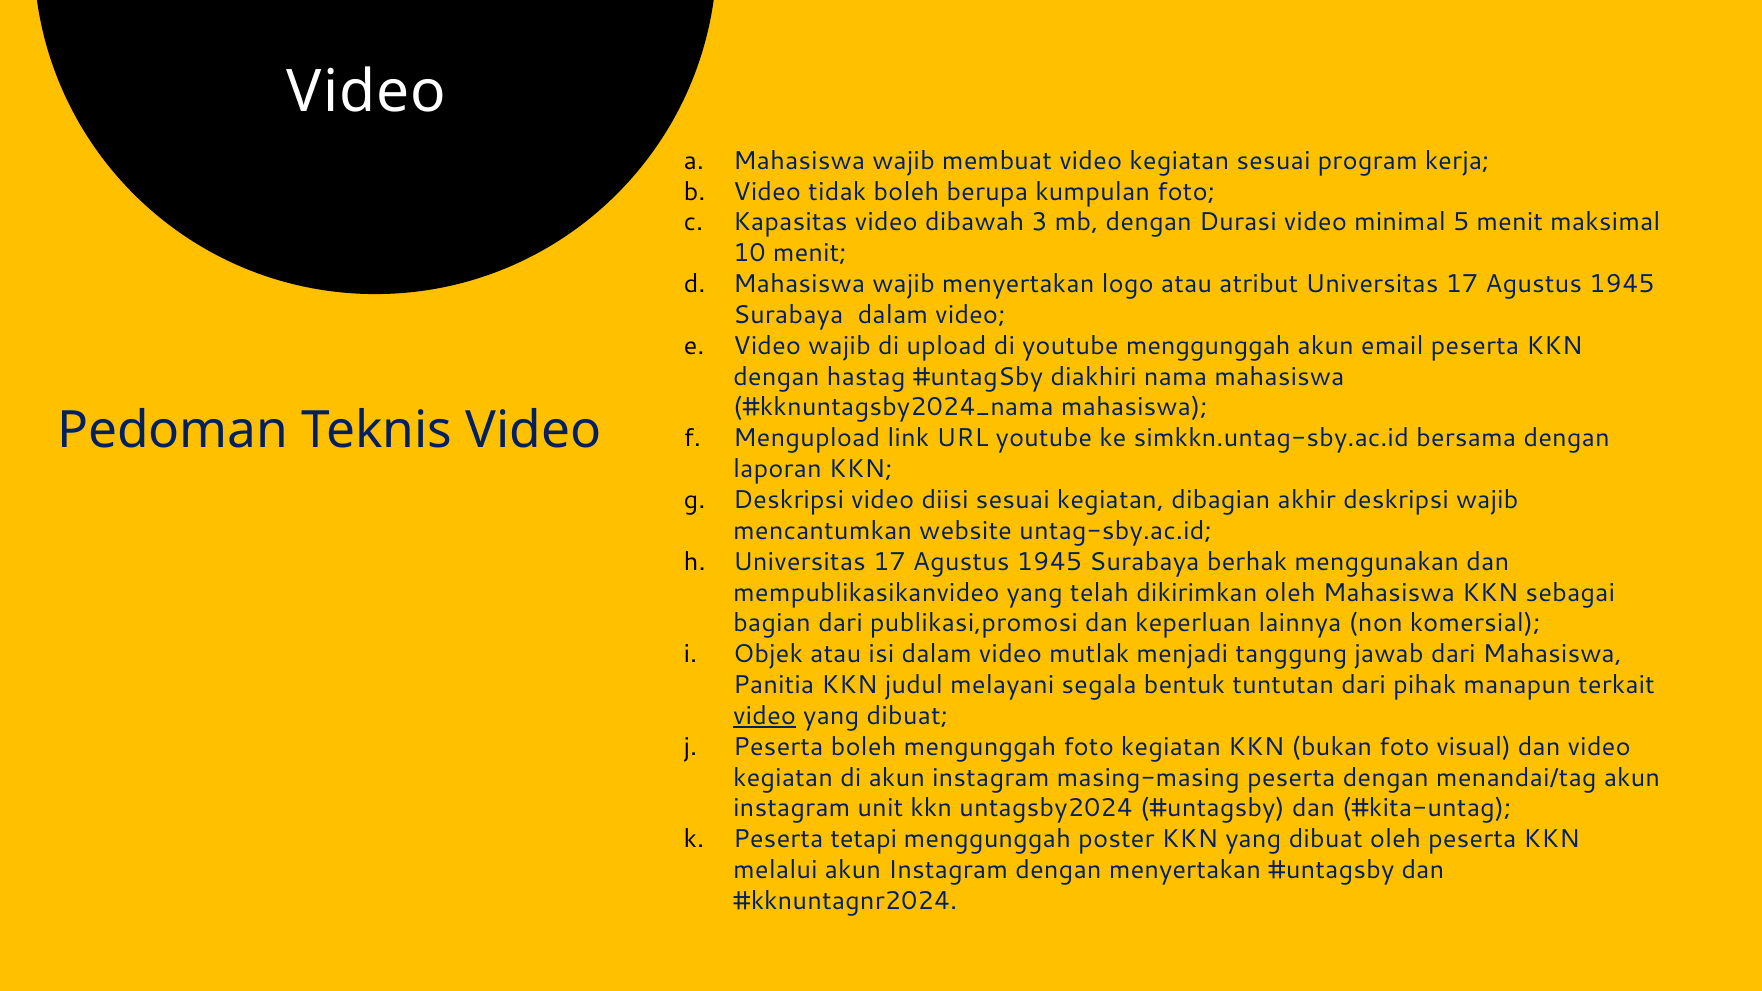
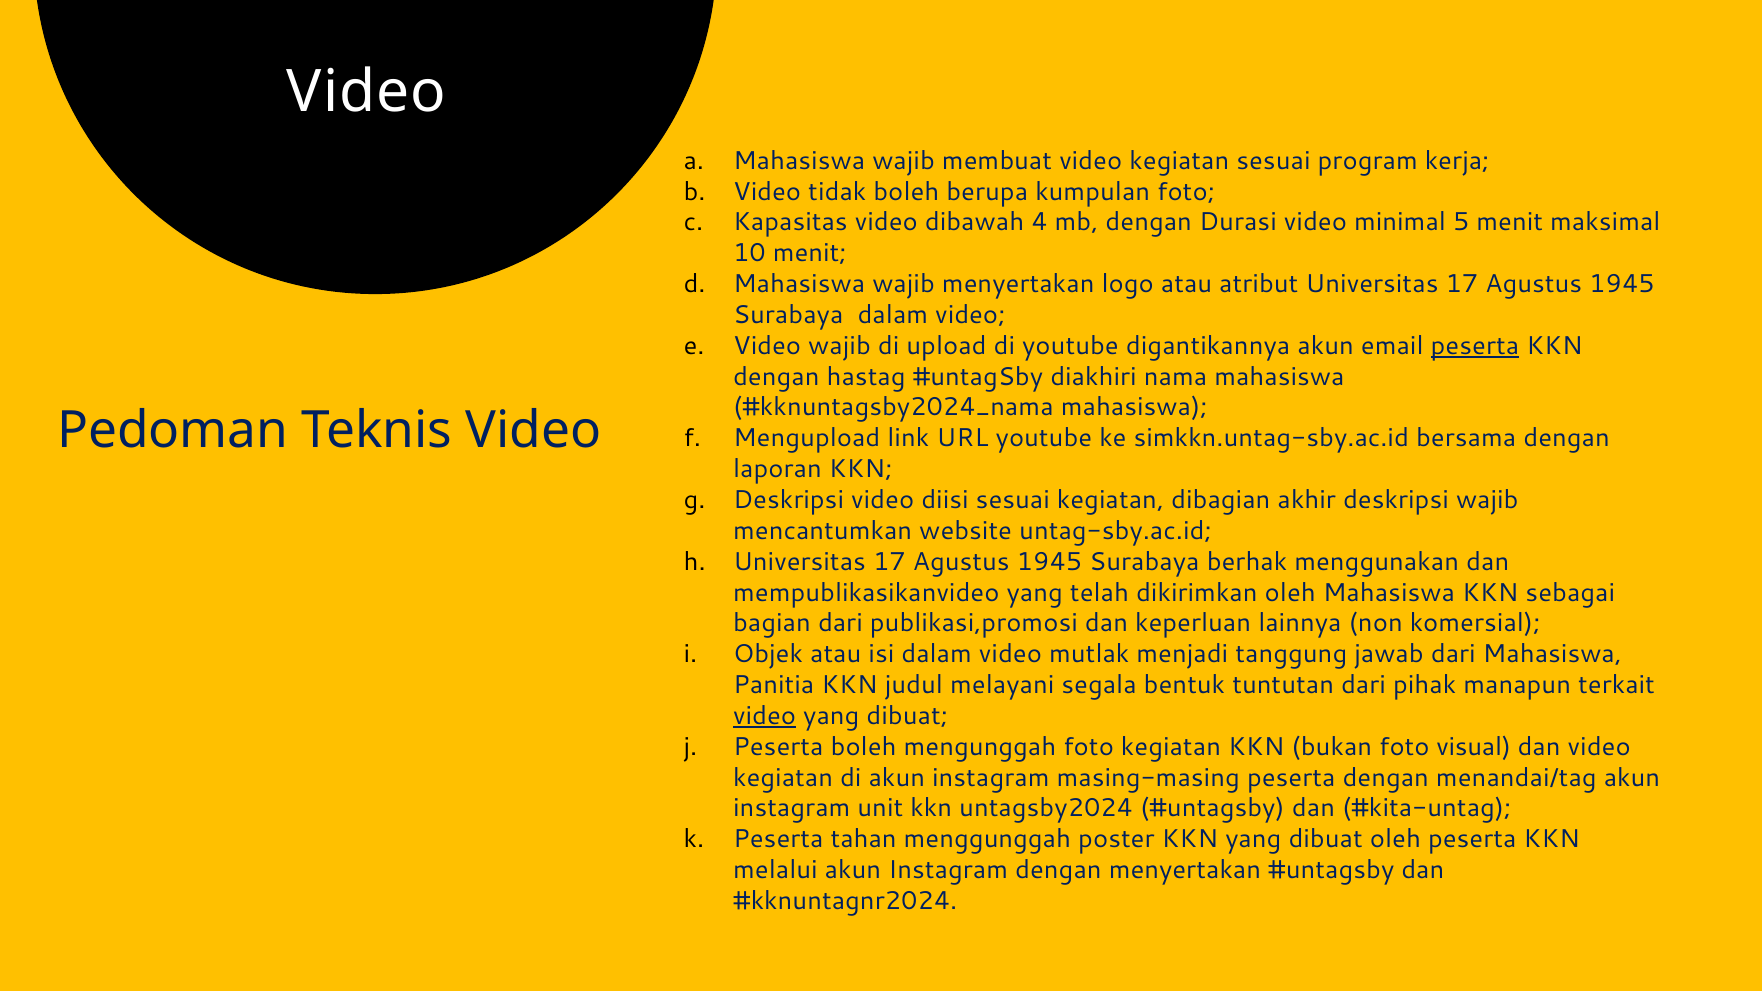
3: 3 -> 4 (1039, 222)
youtube menggunggah: menggunggah -> digantikannya (1208, 346)
peserta underline: none -> present (1475, 346)
tetapi: tetapi -> tahan (864, 839)
